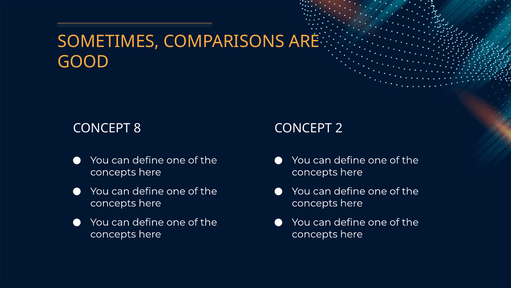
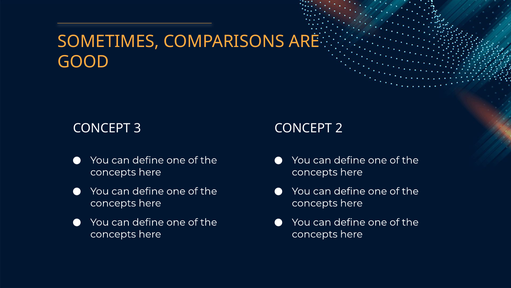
8: 8 -> 3 (137, 128)
